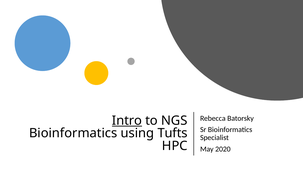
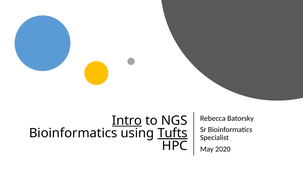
Tufts underline: none -> present (173, 134)
